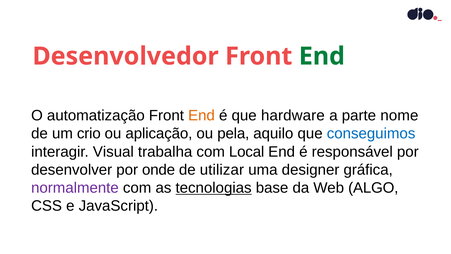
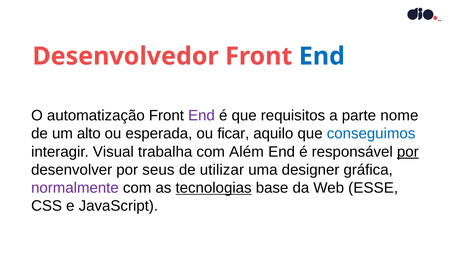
End colour: green -> blue (322, 56)
End colour: orange -> purple (201, 115)
hardware: hardware -> requisitos (293, 115)
crio: crio -> alto (89, 133)
aplicação: aplicação -> esperada (159, 133)
pela: pela -> ficar (233, 133)
Local: Local -> Além (246, 152)
por underline: none -> present (408, 152)
onde: onde -> seus (158, 170)
ALGO: ALGO -> ESSE (373, 188)
